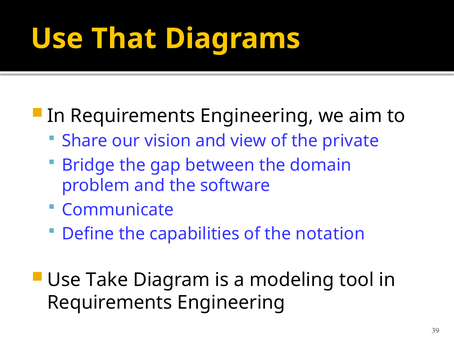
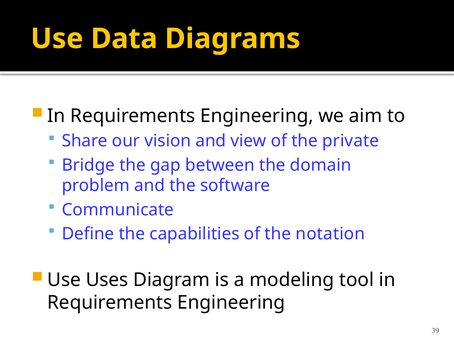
That: That -> Data (124, 39)
Take: Take -> Uses (107, 279)
